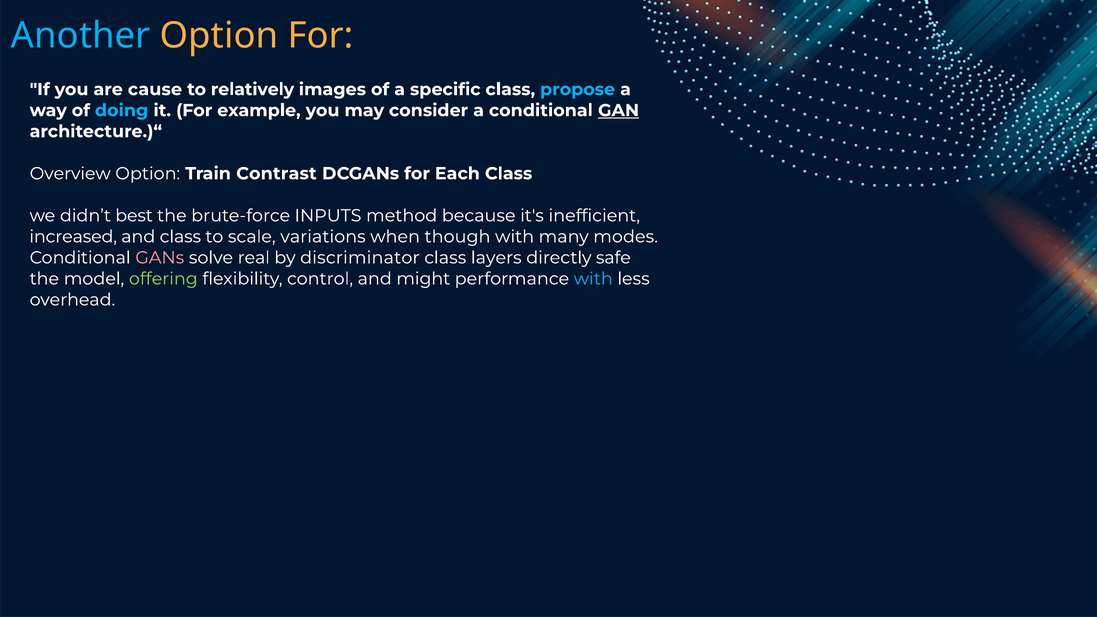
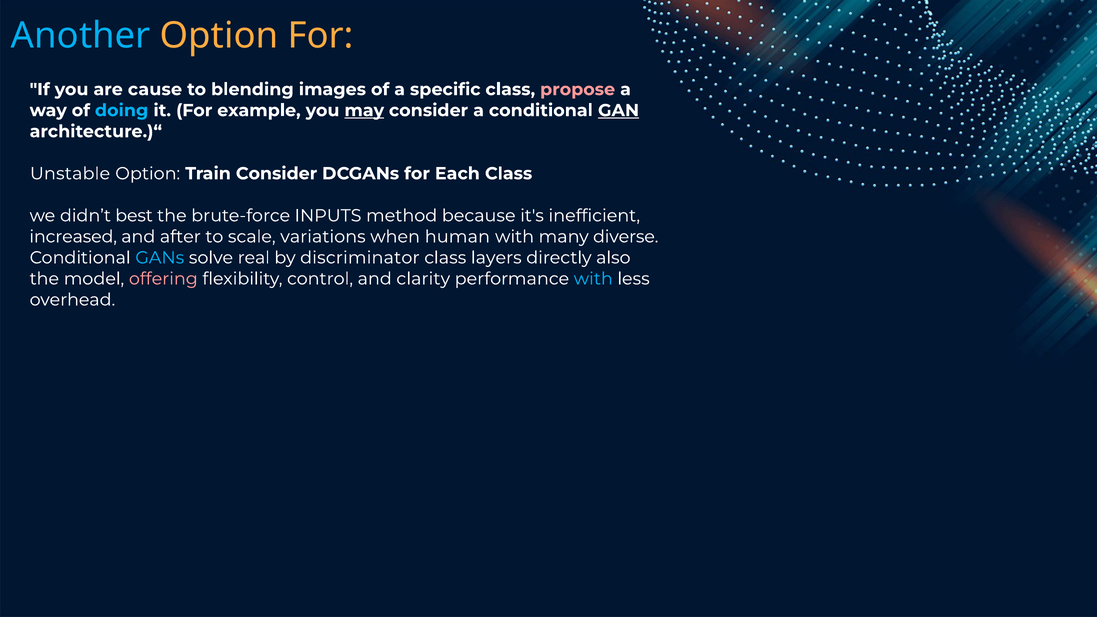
relatively: relatively -> blending (252, 89)
propose colour: light blue -> pink (578, 89)
may underline: none -> present (364, 110)
Overview: Overview -> Unstable (70, 174)
Train Contrast: Contrast -> Consider (277, 174)
and class: class -> after (180, 237)
though: though -> human (457, 237)
modes: modes -> diverse (626, 237)
GANs colour: pink -> light blue (160, 258)
safe: safe -> also (613, 258)
offering colour: light green -> pink (163, 279)
might: might -> clarity (423, 279)
